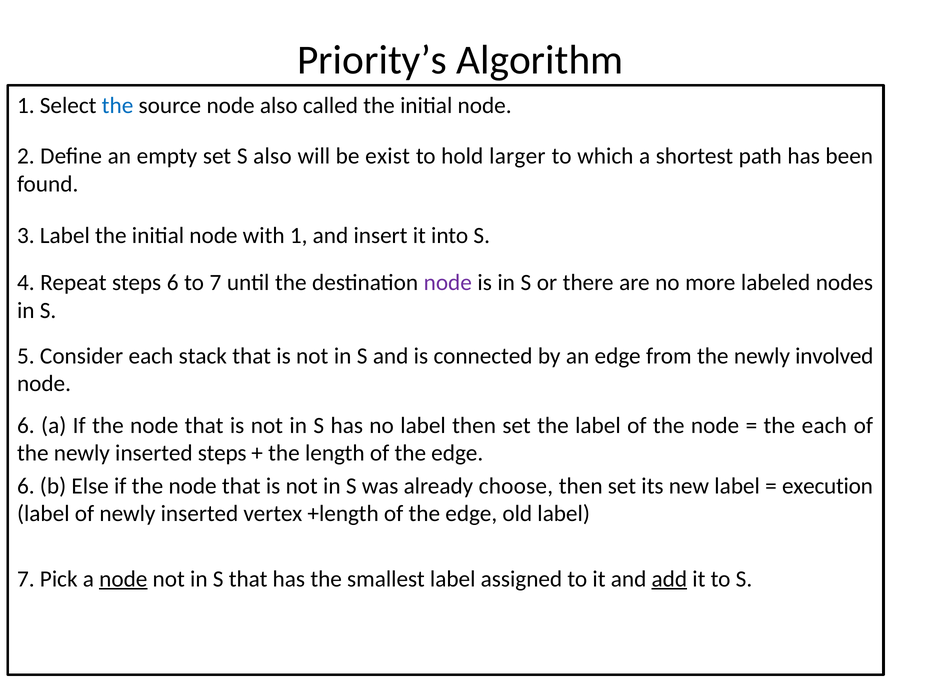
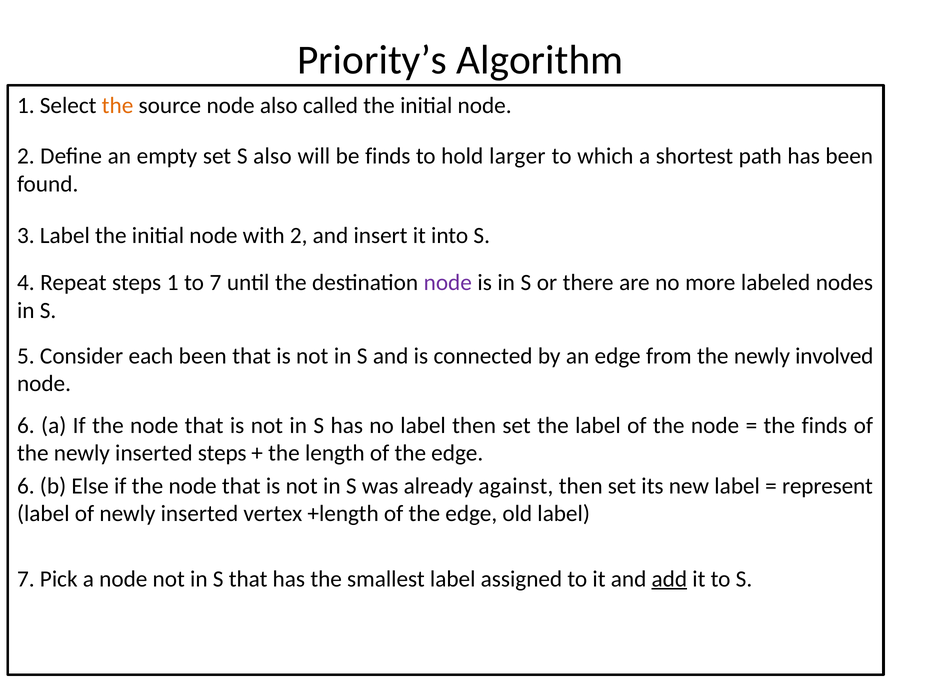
the colour: blue -> orange (118, 105)
be exist: exist -> finds (388, 156)
with 1: 1 -> 2 (299, 236)
steps 6: 6 -> 1 (173, 283)
each stack: stack -> been (203, 356)
the each: each -> finds (824, 425)
choose: choose -> against (516, 486)
execution: execution -> represent (827, 486)
node underline: present -> none (123, 579)
